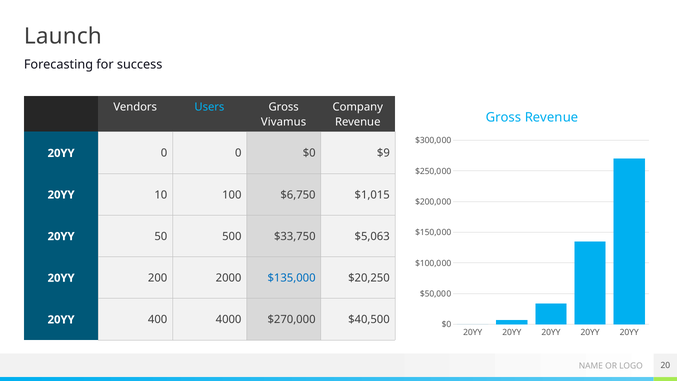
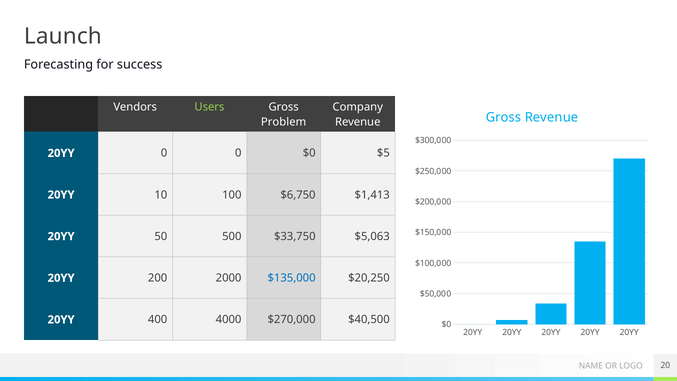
Users colour: light blue -> light green (209, 107)
Vivamus: Vivamus -> Problem (284, 122)
$9: $9 -> $5 (383, 153)
$1,015: $1,015 -> $1,413 (372, 195)
